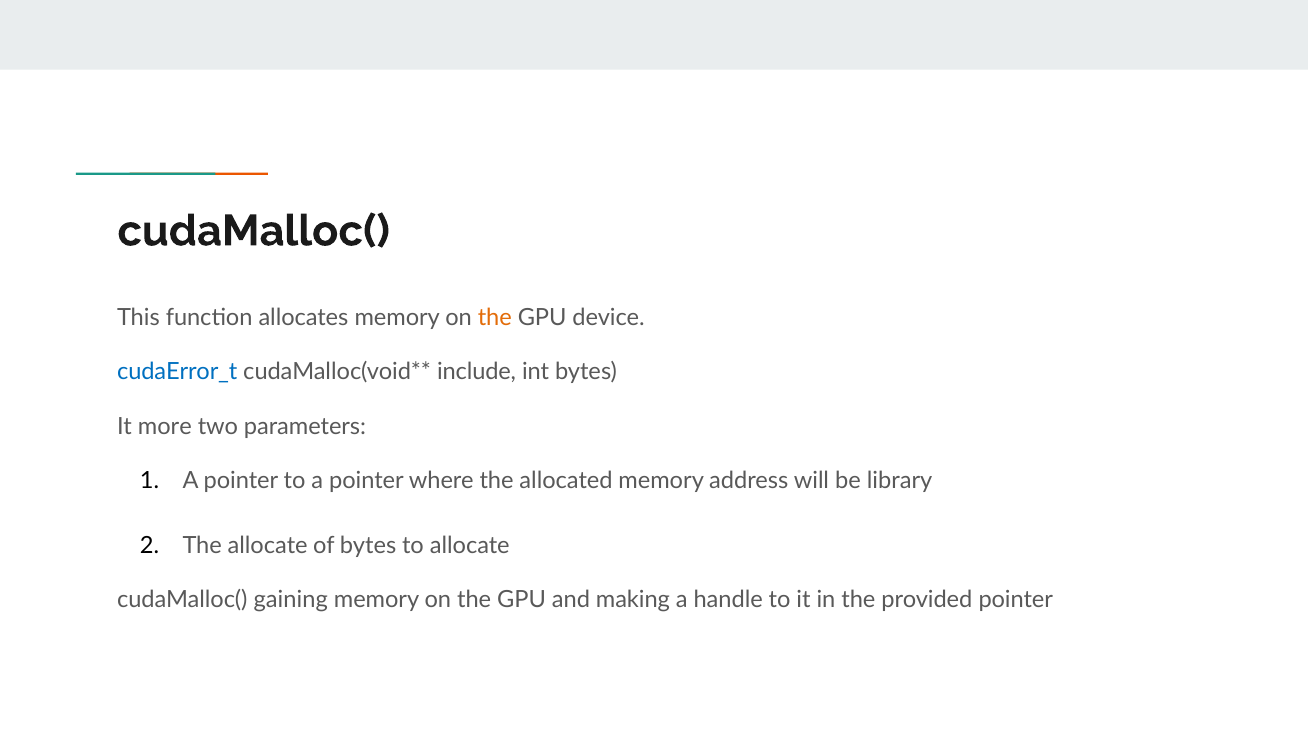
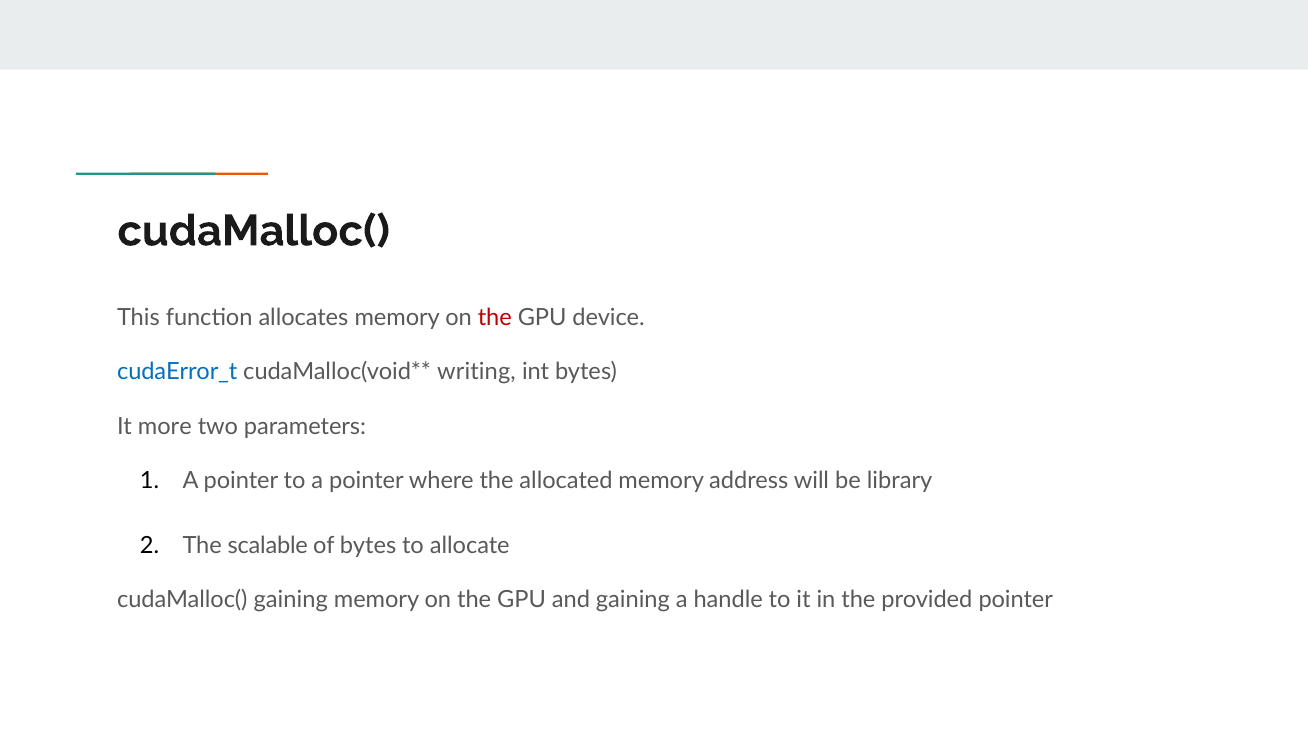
the colour: orange -> red (495, 318)
include: include -> writing (476, 372)
The allocate: allocate -> scalable (268, 545)
and making: making -> gaining (633, 600)
